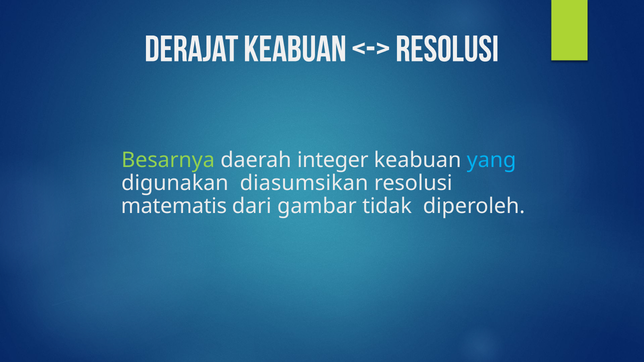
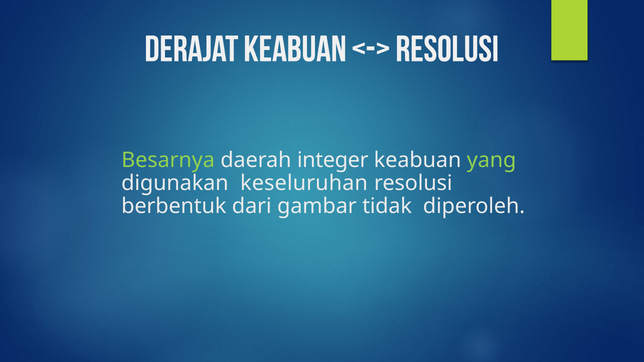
yang colour: light blue -> light green (492, 160)
diasumsikan: diasumsikan -> keseluruhan (304, 183)
matematis: matematis -> berbentuk (174, 207)
